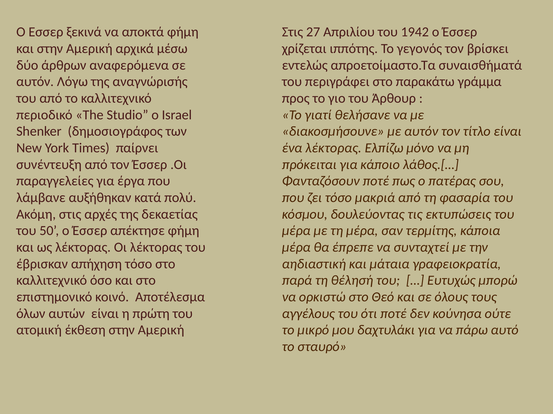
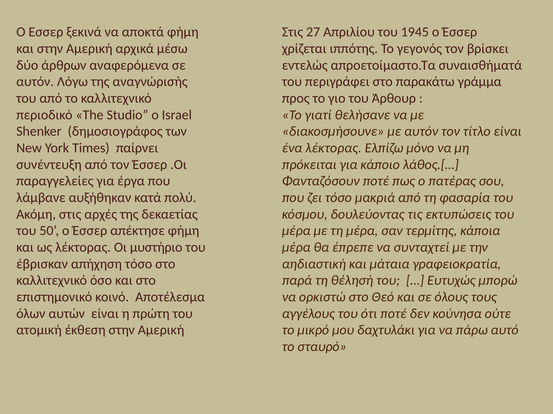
1942: 1942 -> 1945 (415, 32)
Οι λέκτορας: λέκτορας -> μυστήριο (156, 248)
